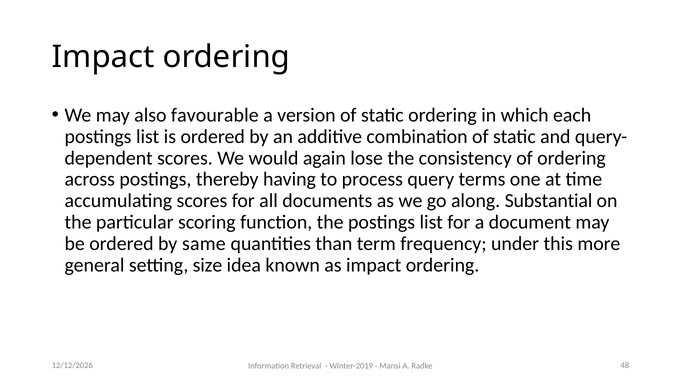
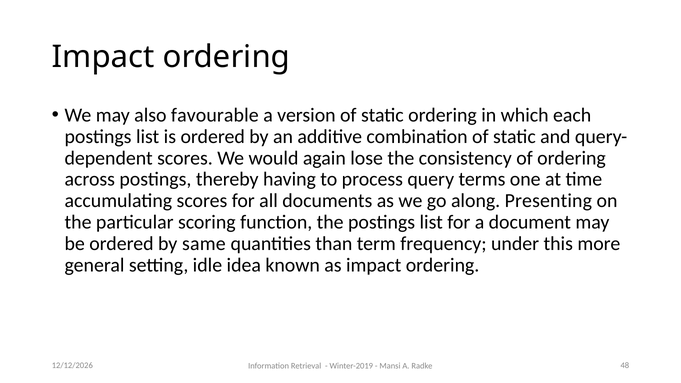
Substantial: Substantial -> Presenting (548, 201)
size: size -> idle (207, 265)
